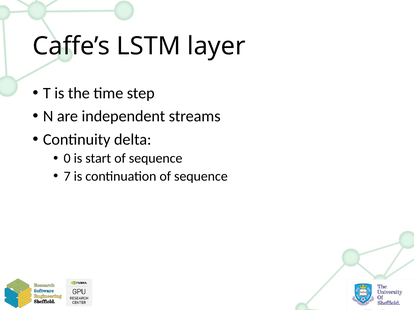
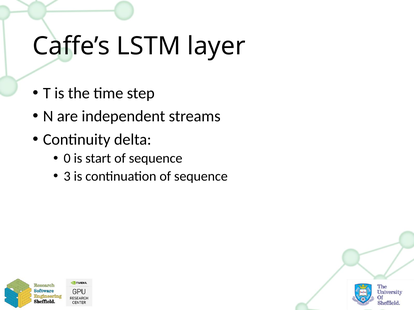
7: 7 -> 3 (67, 176)
